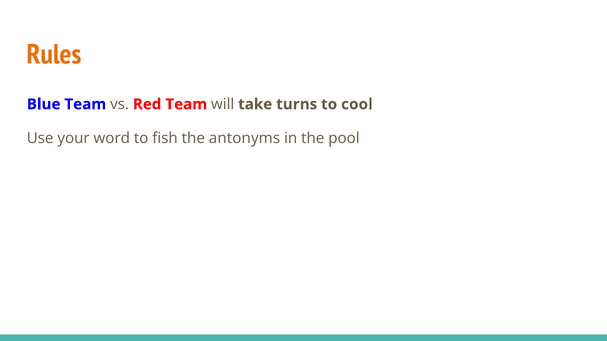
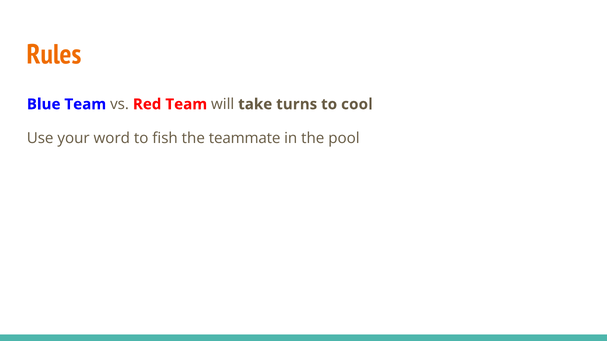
antonyms: antonyms -> teammate (245, 138)
